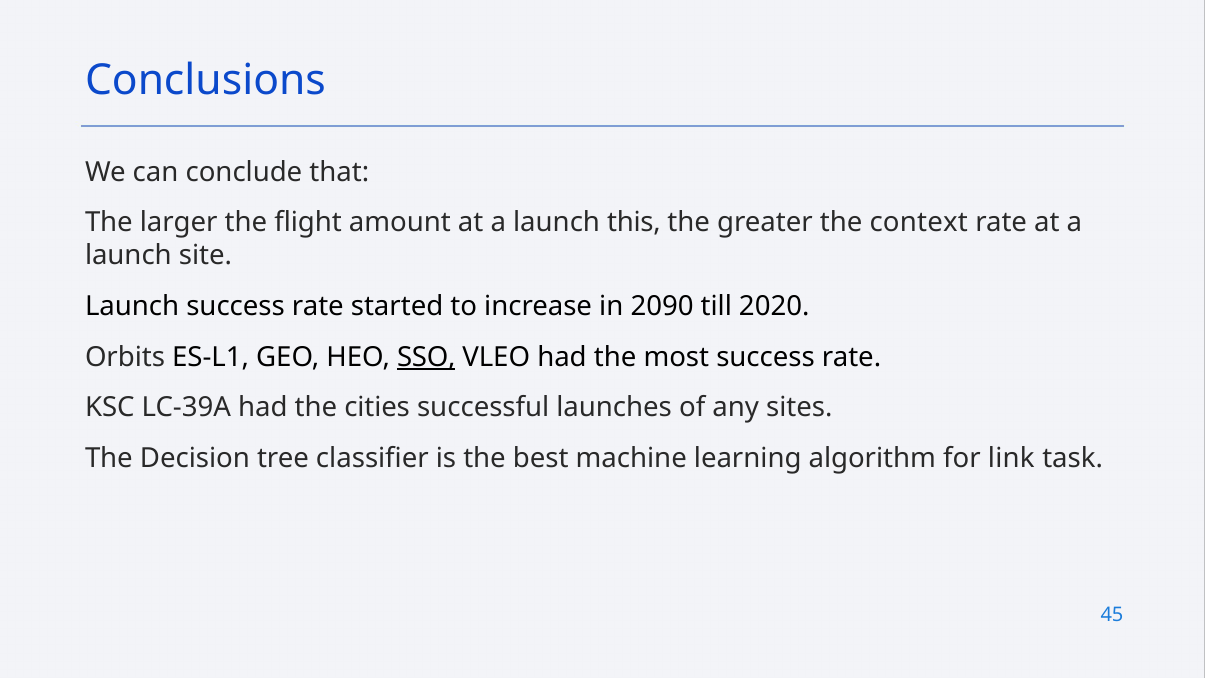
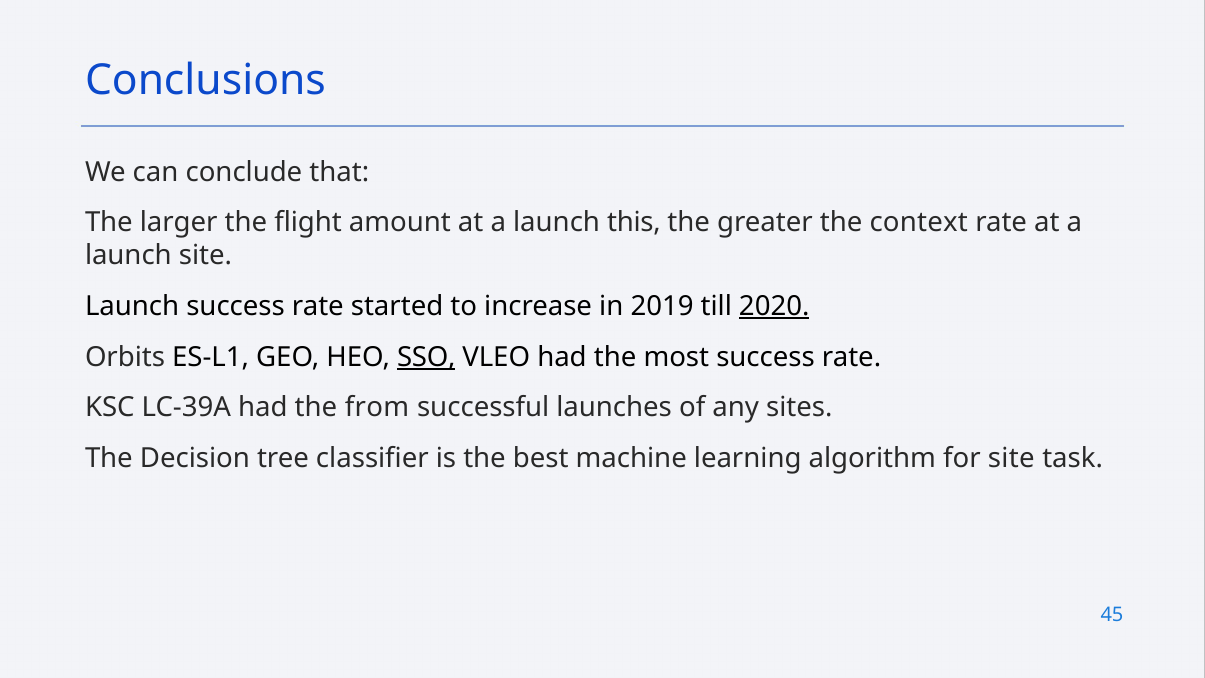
2090: 2090 -> 2019 (662, 306)
2020 underline: none -> present (774, 306)
cities: cities -> from (377, 408)
for link: link -> site (1011, 458)
